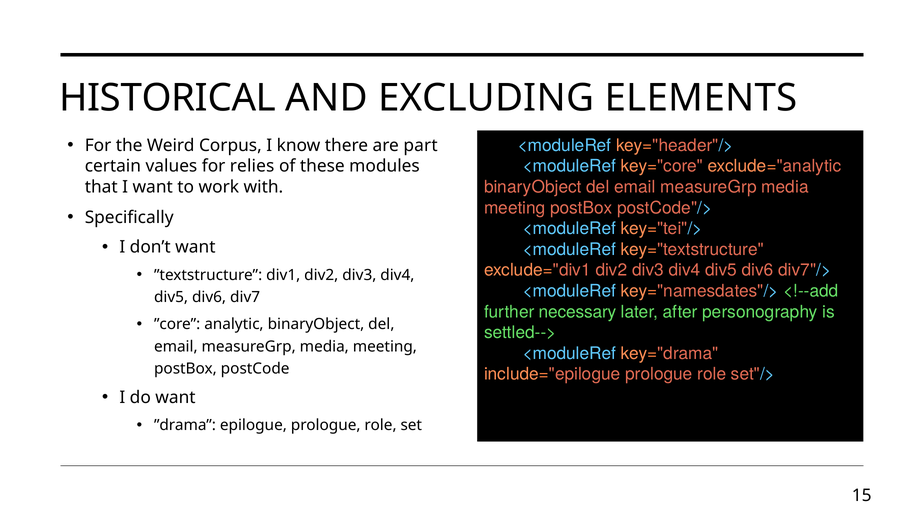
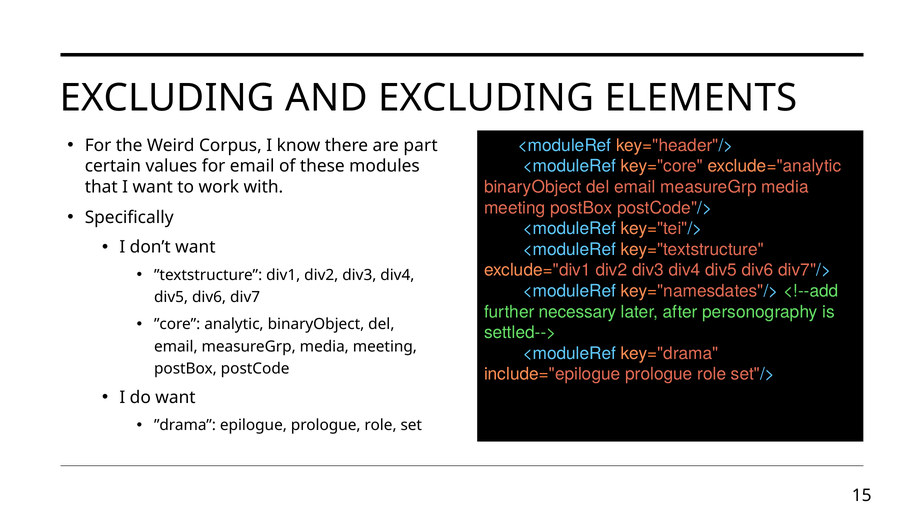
HISTORICAL: HISTORICAL -> EXCLUDING (167, 98)
for relies: relies -> email (252, 166)
